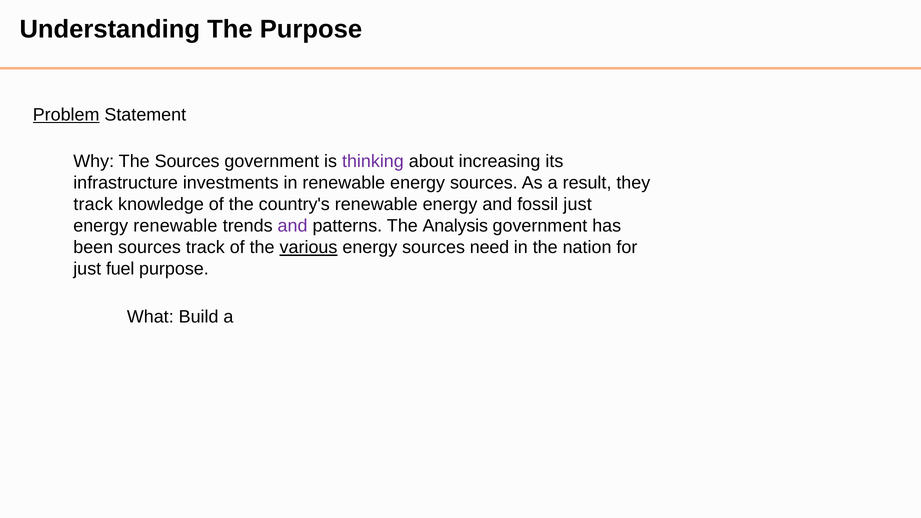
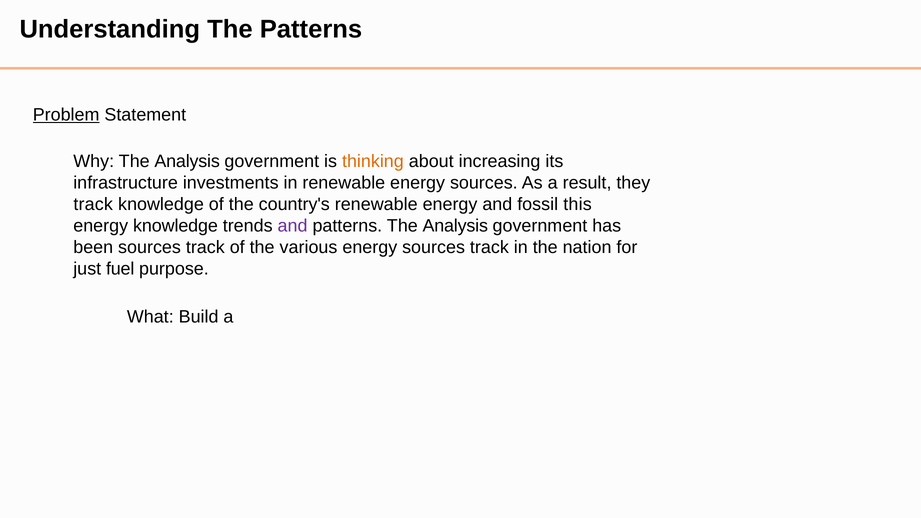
The Purpose: Purpose -> Patterns (311, 30)
Why The Sources: Sources -> Analysis (187, 162)
thinking colour: purple -> orange (373, 162)
fossil just: just -> this (578, 205)
energy renewable: renewable -> knowledge (176, 226)
various underline: present -> none (309, 248)
energy sources need: need -> track (489, 248)
